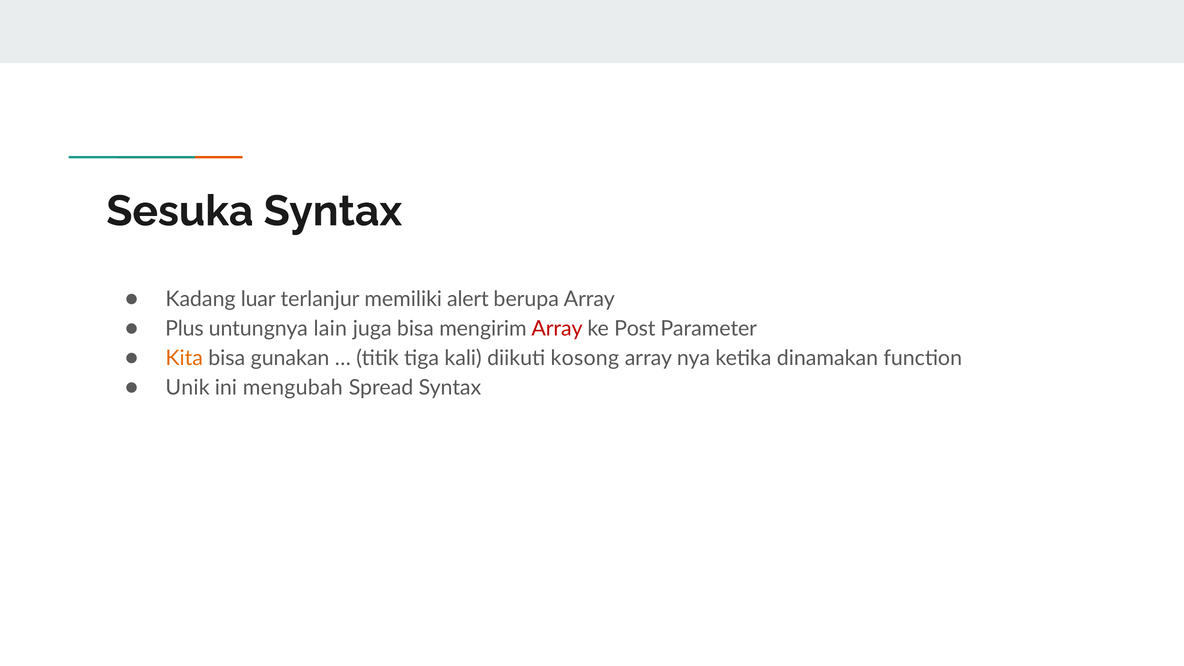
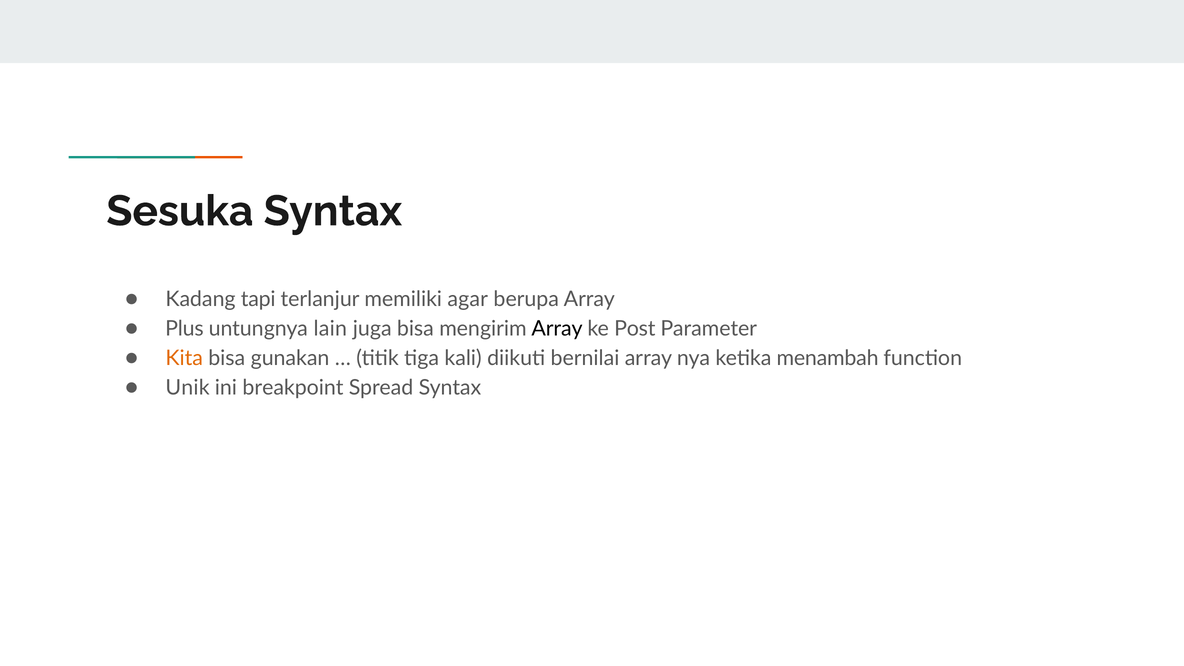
luar: luar -> tapi (258, 299)
alert: alert -> agar (468, 299)
Array colour: red -> black (557, 329)
kosong: kosong -> bernilai (585, 358)
dinamakan: dinamakan -> menambah (828, 358)
mengubah: mengubah -> breakpoint (293, 388)
